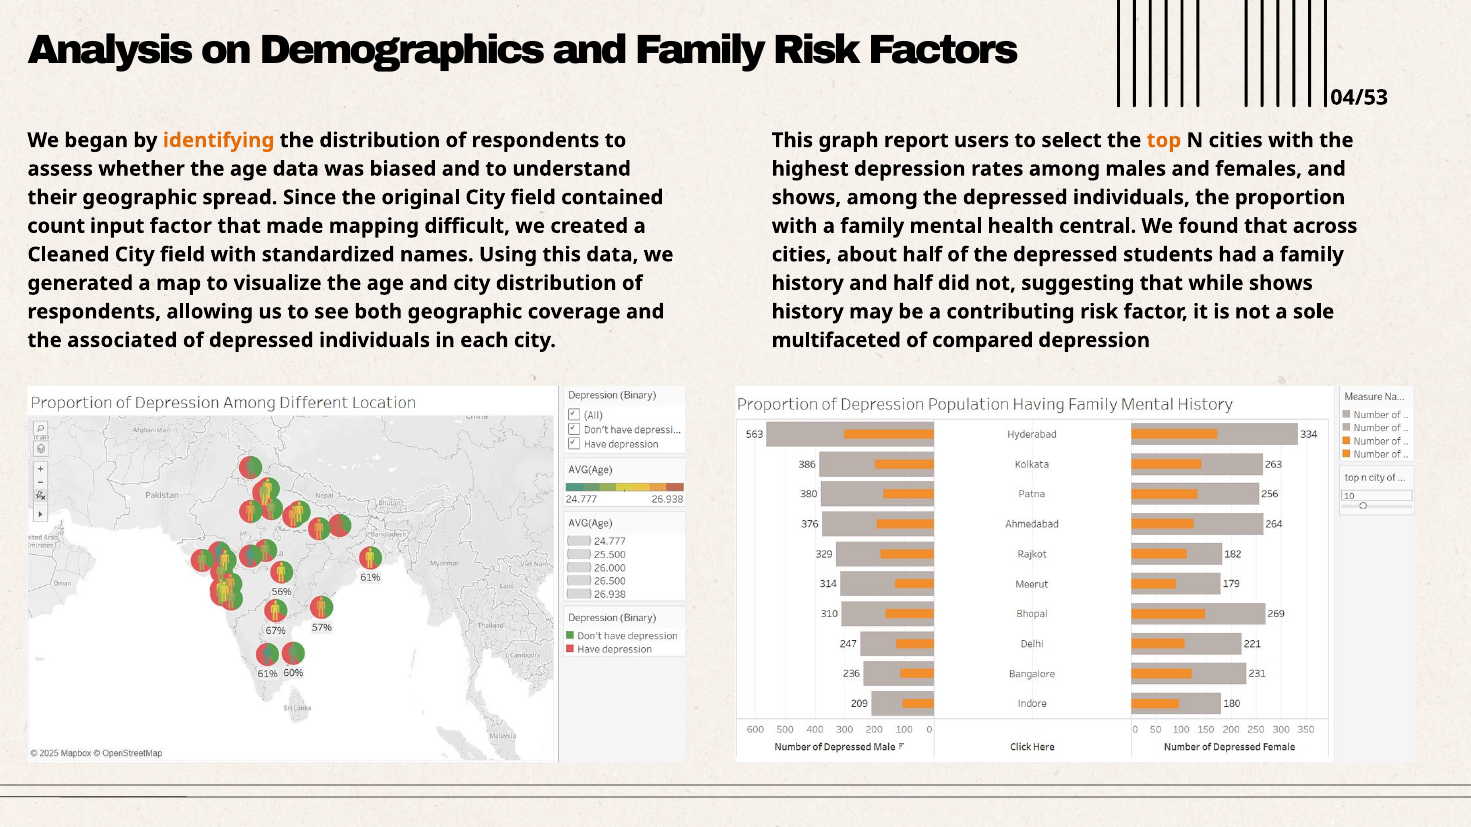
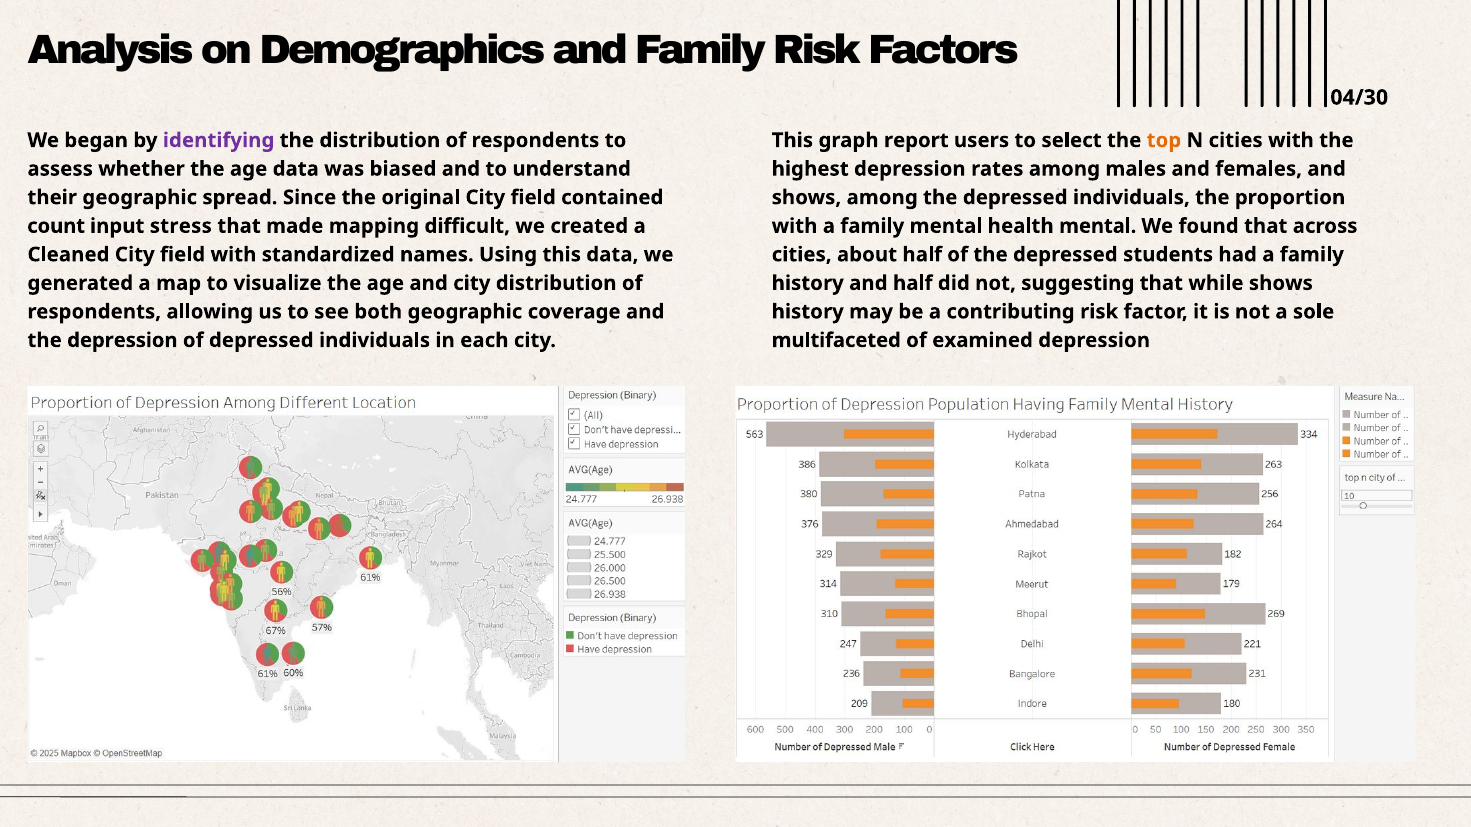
04/53: 04/53 -> 04/30 (1359, 98)
identifying colour: orange -> purple (219, 140)
input factor: factor -> stress (181, 226)
health central: central -> mental (1098, 226)
the associated: associated -> depression (122, 340)
compared: compared -> examined (983, 340)
